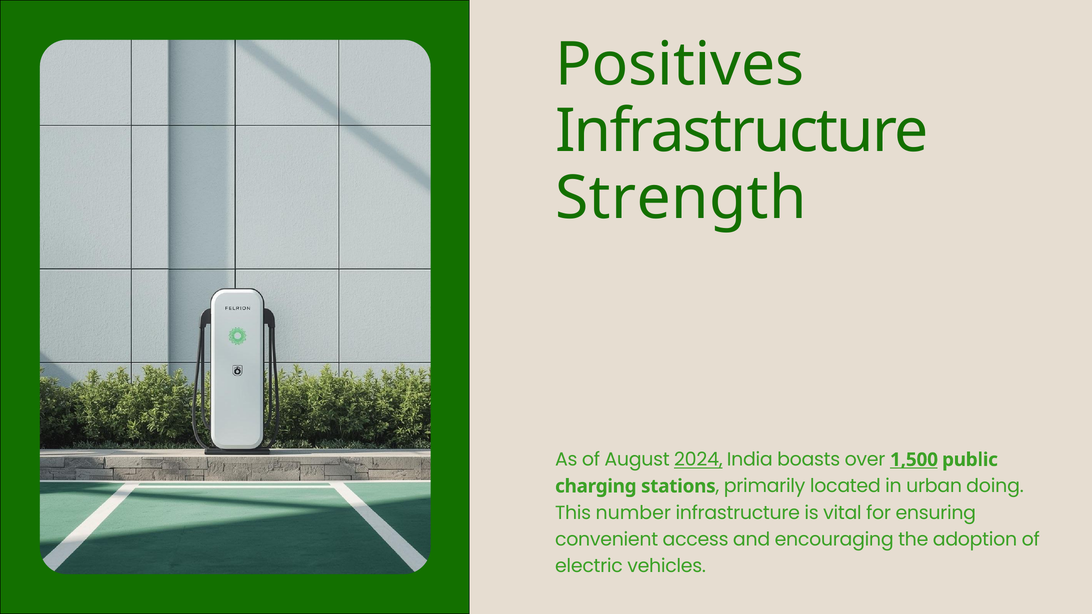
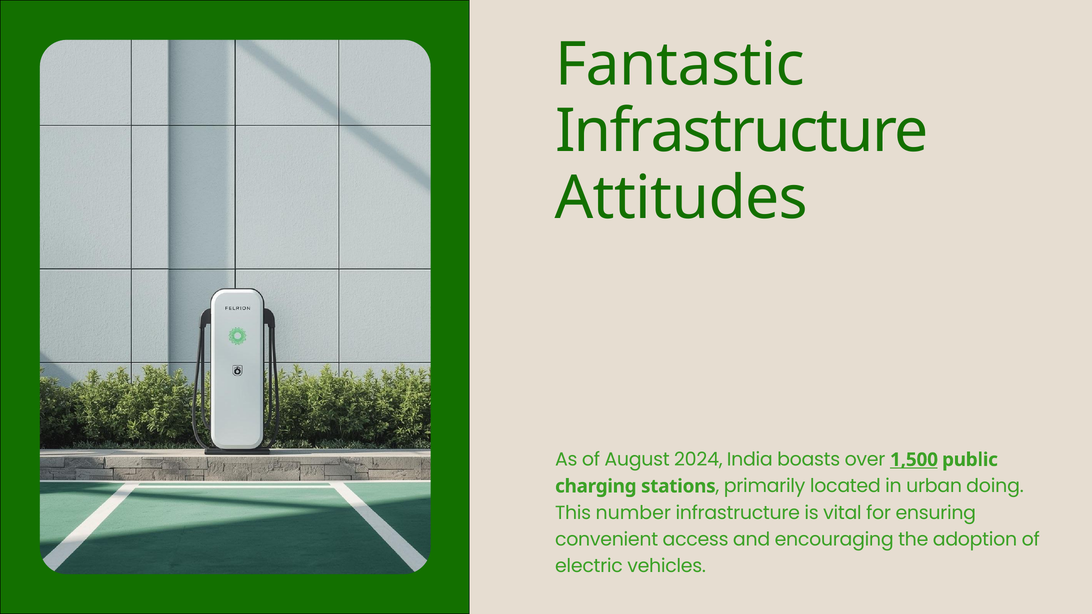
Positives: Positives -> Fantastic (680, 65)
Strength: Strength -> Attitudes (681, 198)
2024 underline: present -> none (698, 460)
